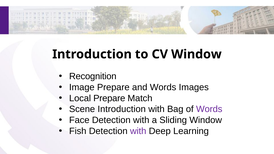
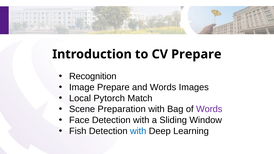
CV Window: Window -> Prepare (196, 54)
Local Prepare: Prepare -> Pytorch (109, 98)
Scene Introduction: Introduction -> Preparation (122, 109)
with colour: purple -> blue (138, 131)
